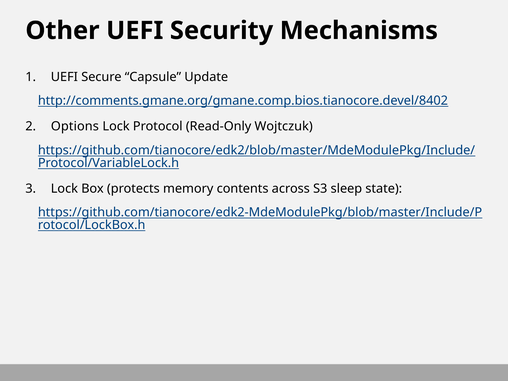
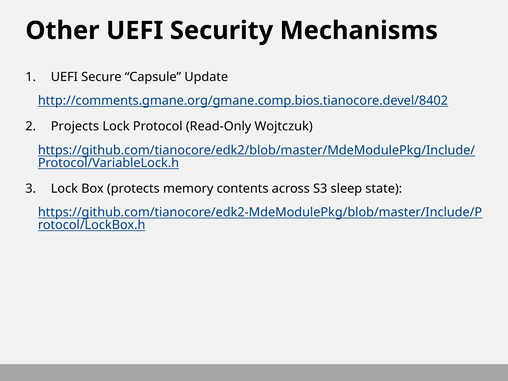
Options: Options -> Projects (75, 126)
